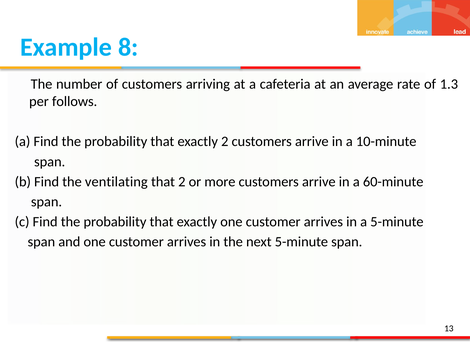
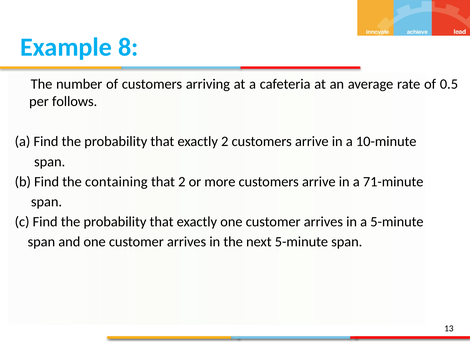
1.3: 1.3 -> 0.5 (449, 84)
ventilating: ventilating -> containing (116, 182)
60-minute: 60-minute -> 71-minute (393, 182)
